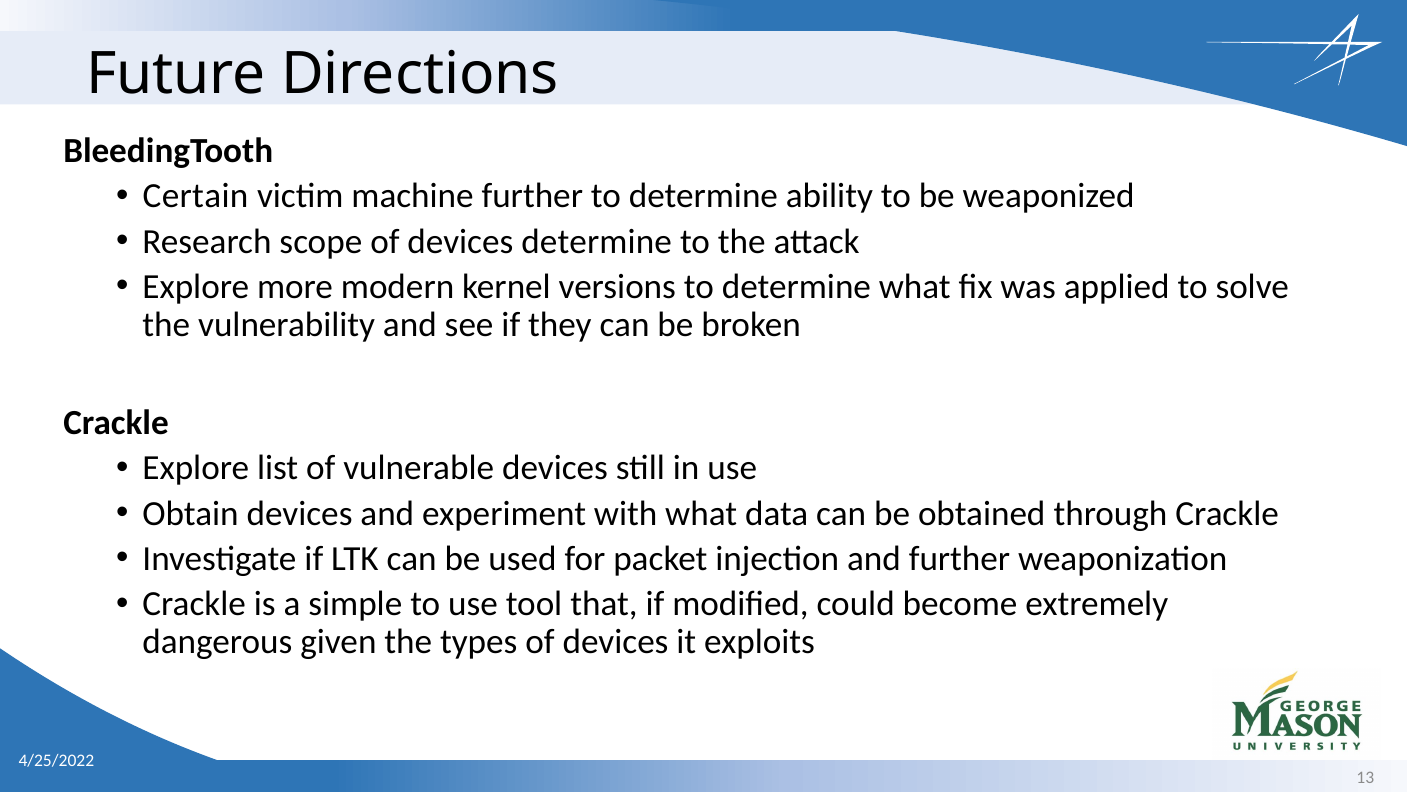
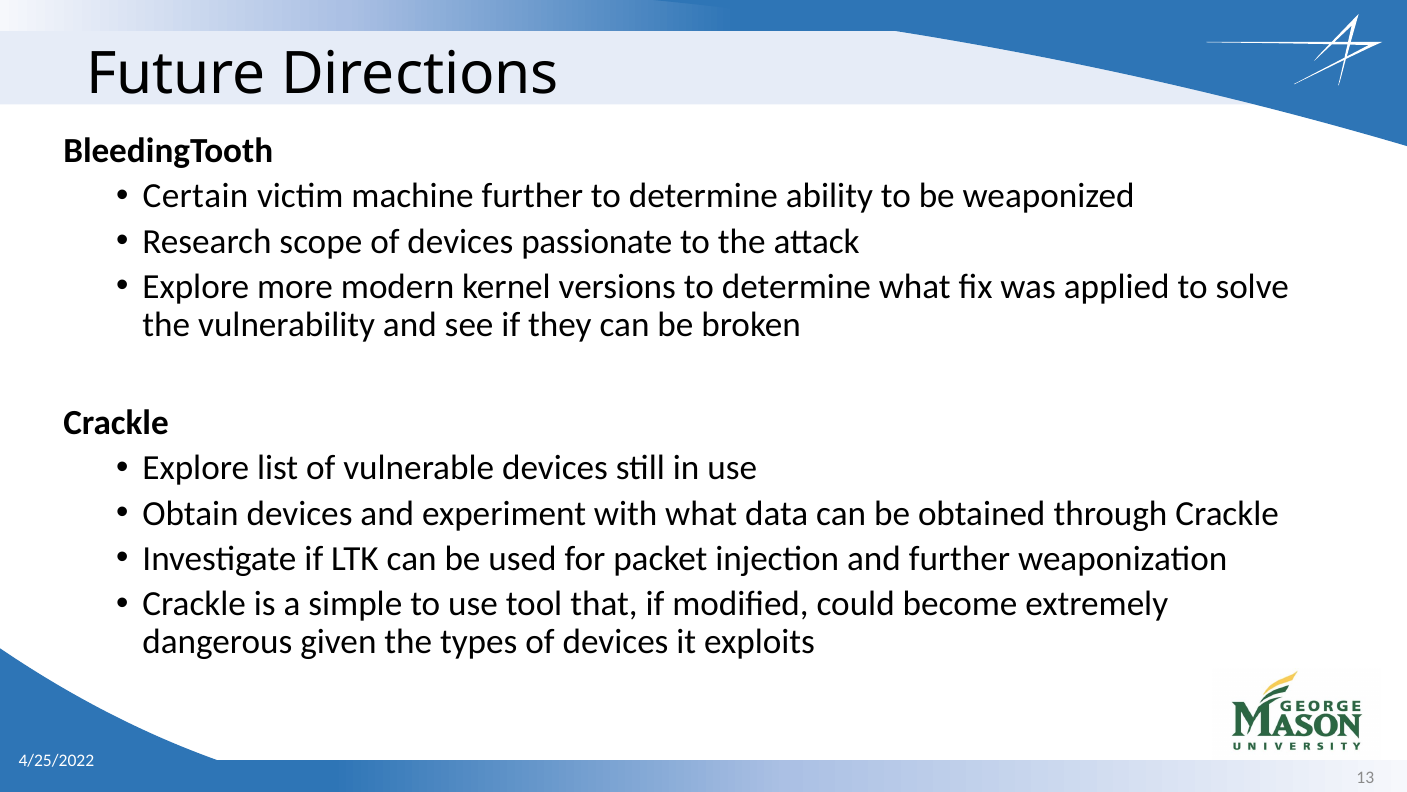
devices determine: determine -> passionate (597, 241)
